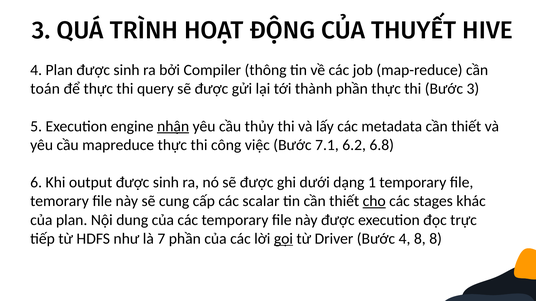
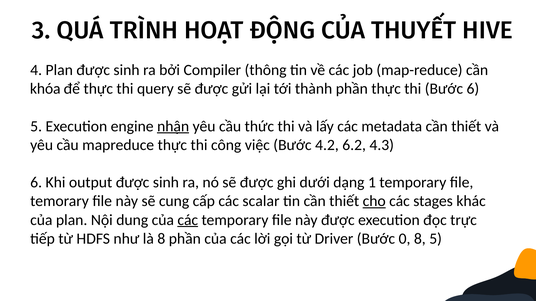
toán: toán -> khóa (45, 89)
Bước 3: 3 -> 6 (473, 89)
thủy: thủy -> thức (259, 126)
7.1: 7.1 -> 4.2 (327, 145)
6.8: 6.8 -> 4.3 (382, 145)
các underline: none -> present (188, 220)
là 7: 7 -> 8 (161, 239)
gọi underline: present -> none (283, 239)
Bước 4: 4 -> 0 (404, 239)
8 8: 8 -> 5 (436, 239)
